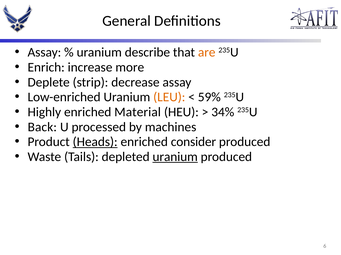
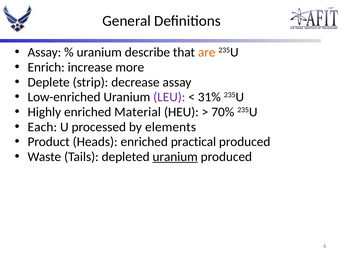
LEU colour: orange -> purple (169, 97)
59%: 59% -> 31% (209, 97)
34%: 34% -> 70% (223, 112)
Back: Back -> Each (42, 127)
machines: machines -> elements (171, 127)
Heads underline: present -> none (95, 142)
consider: consider -> practical (193, 142)
